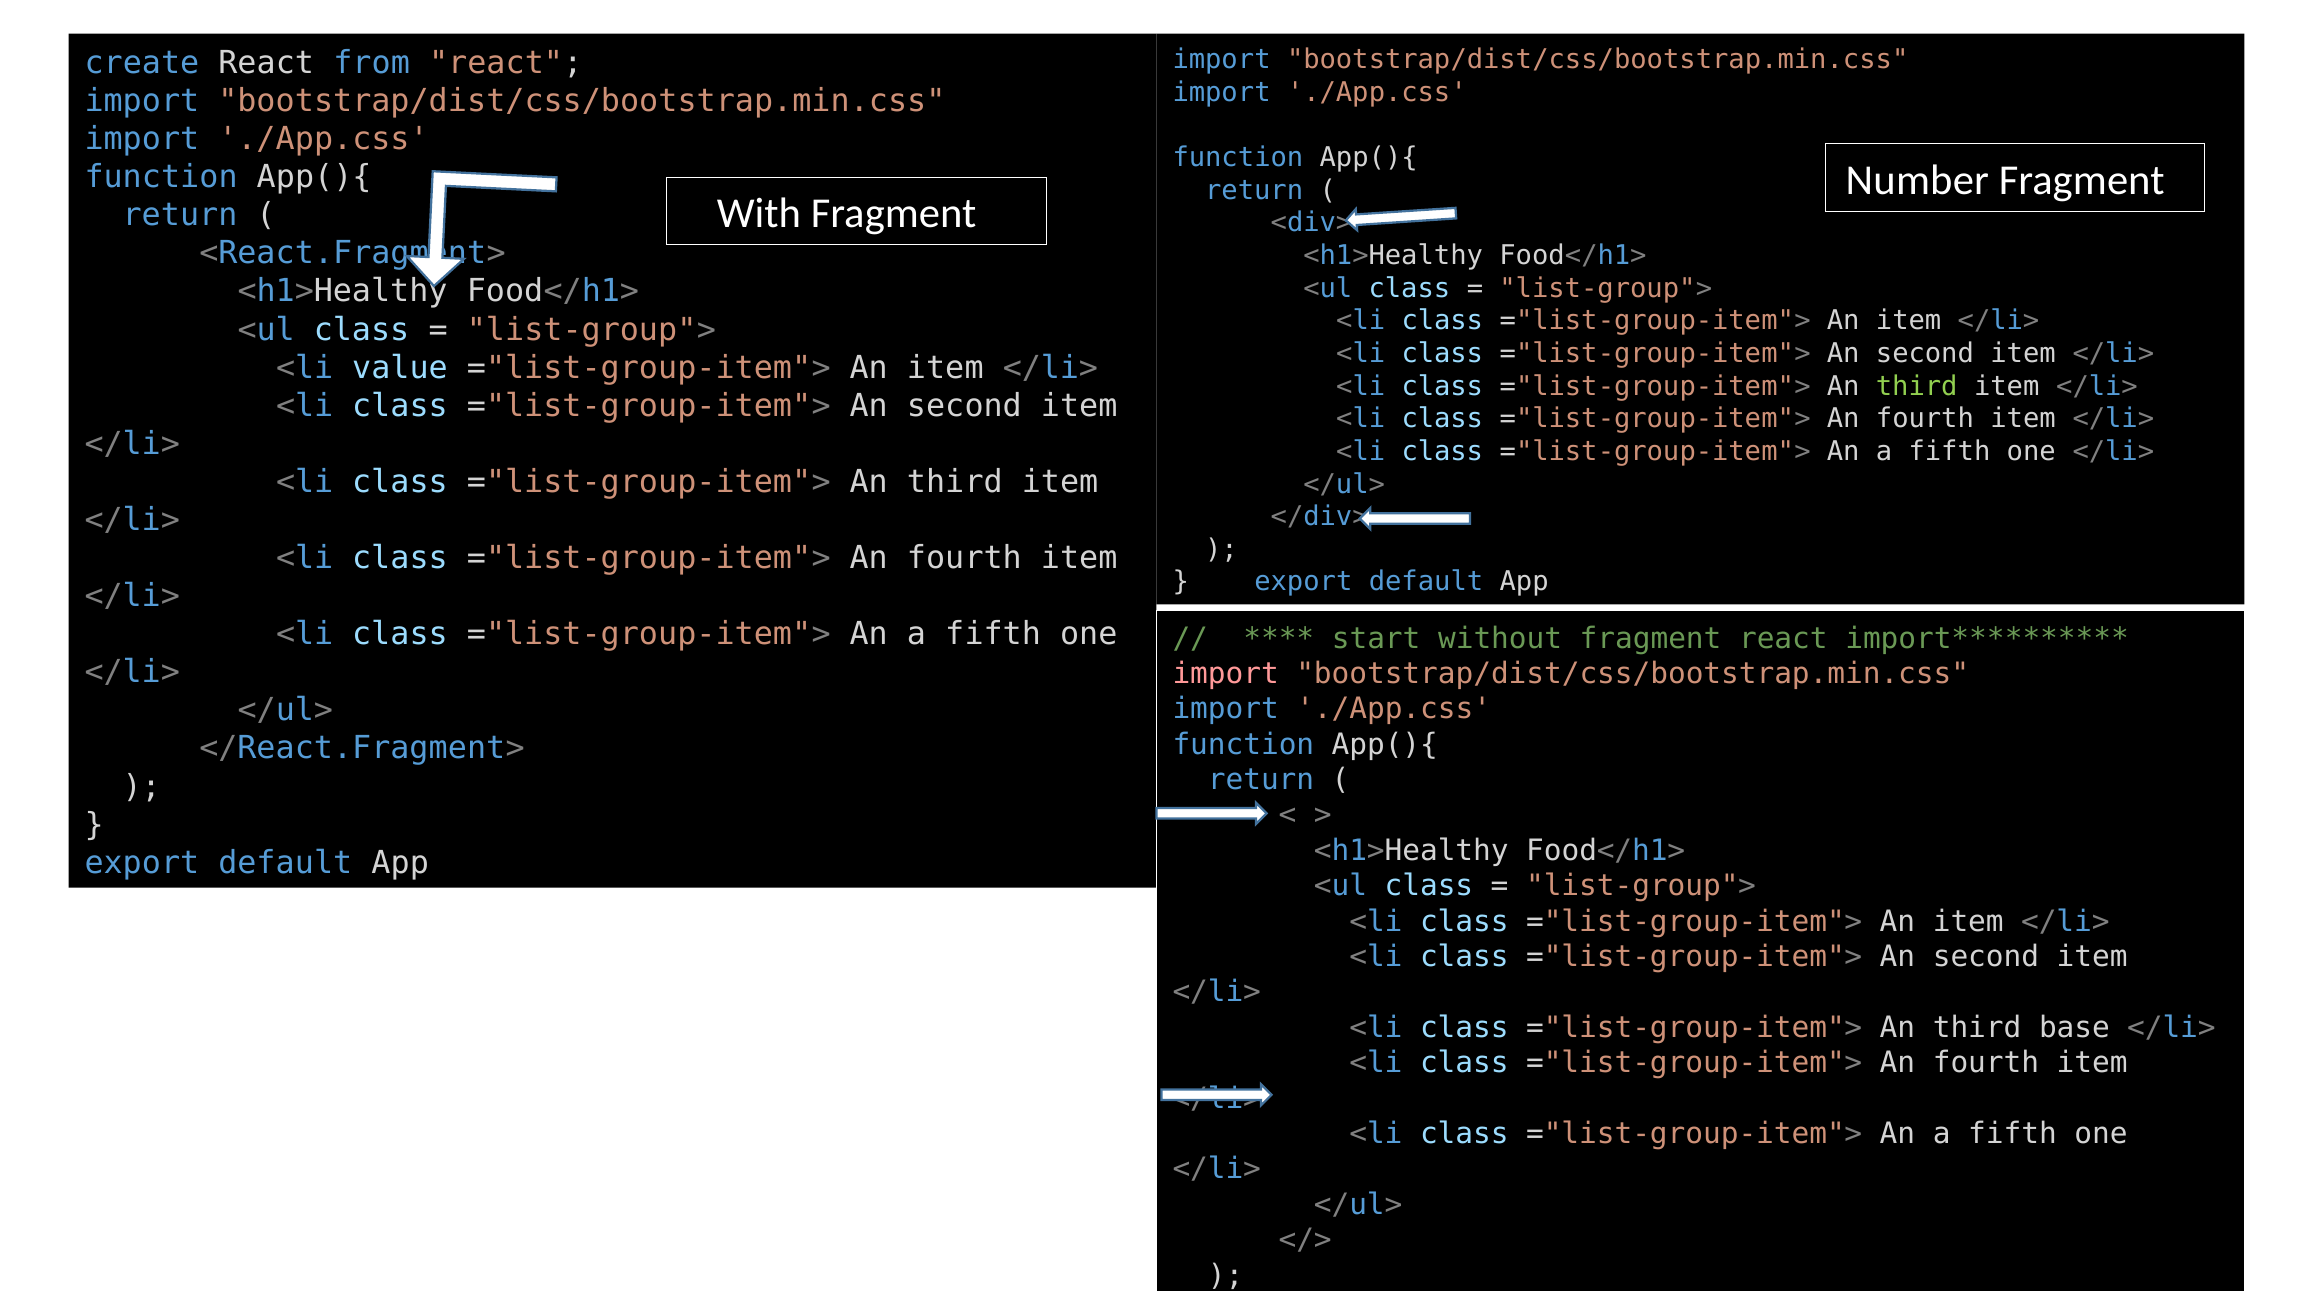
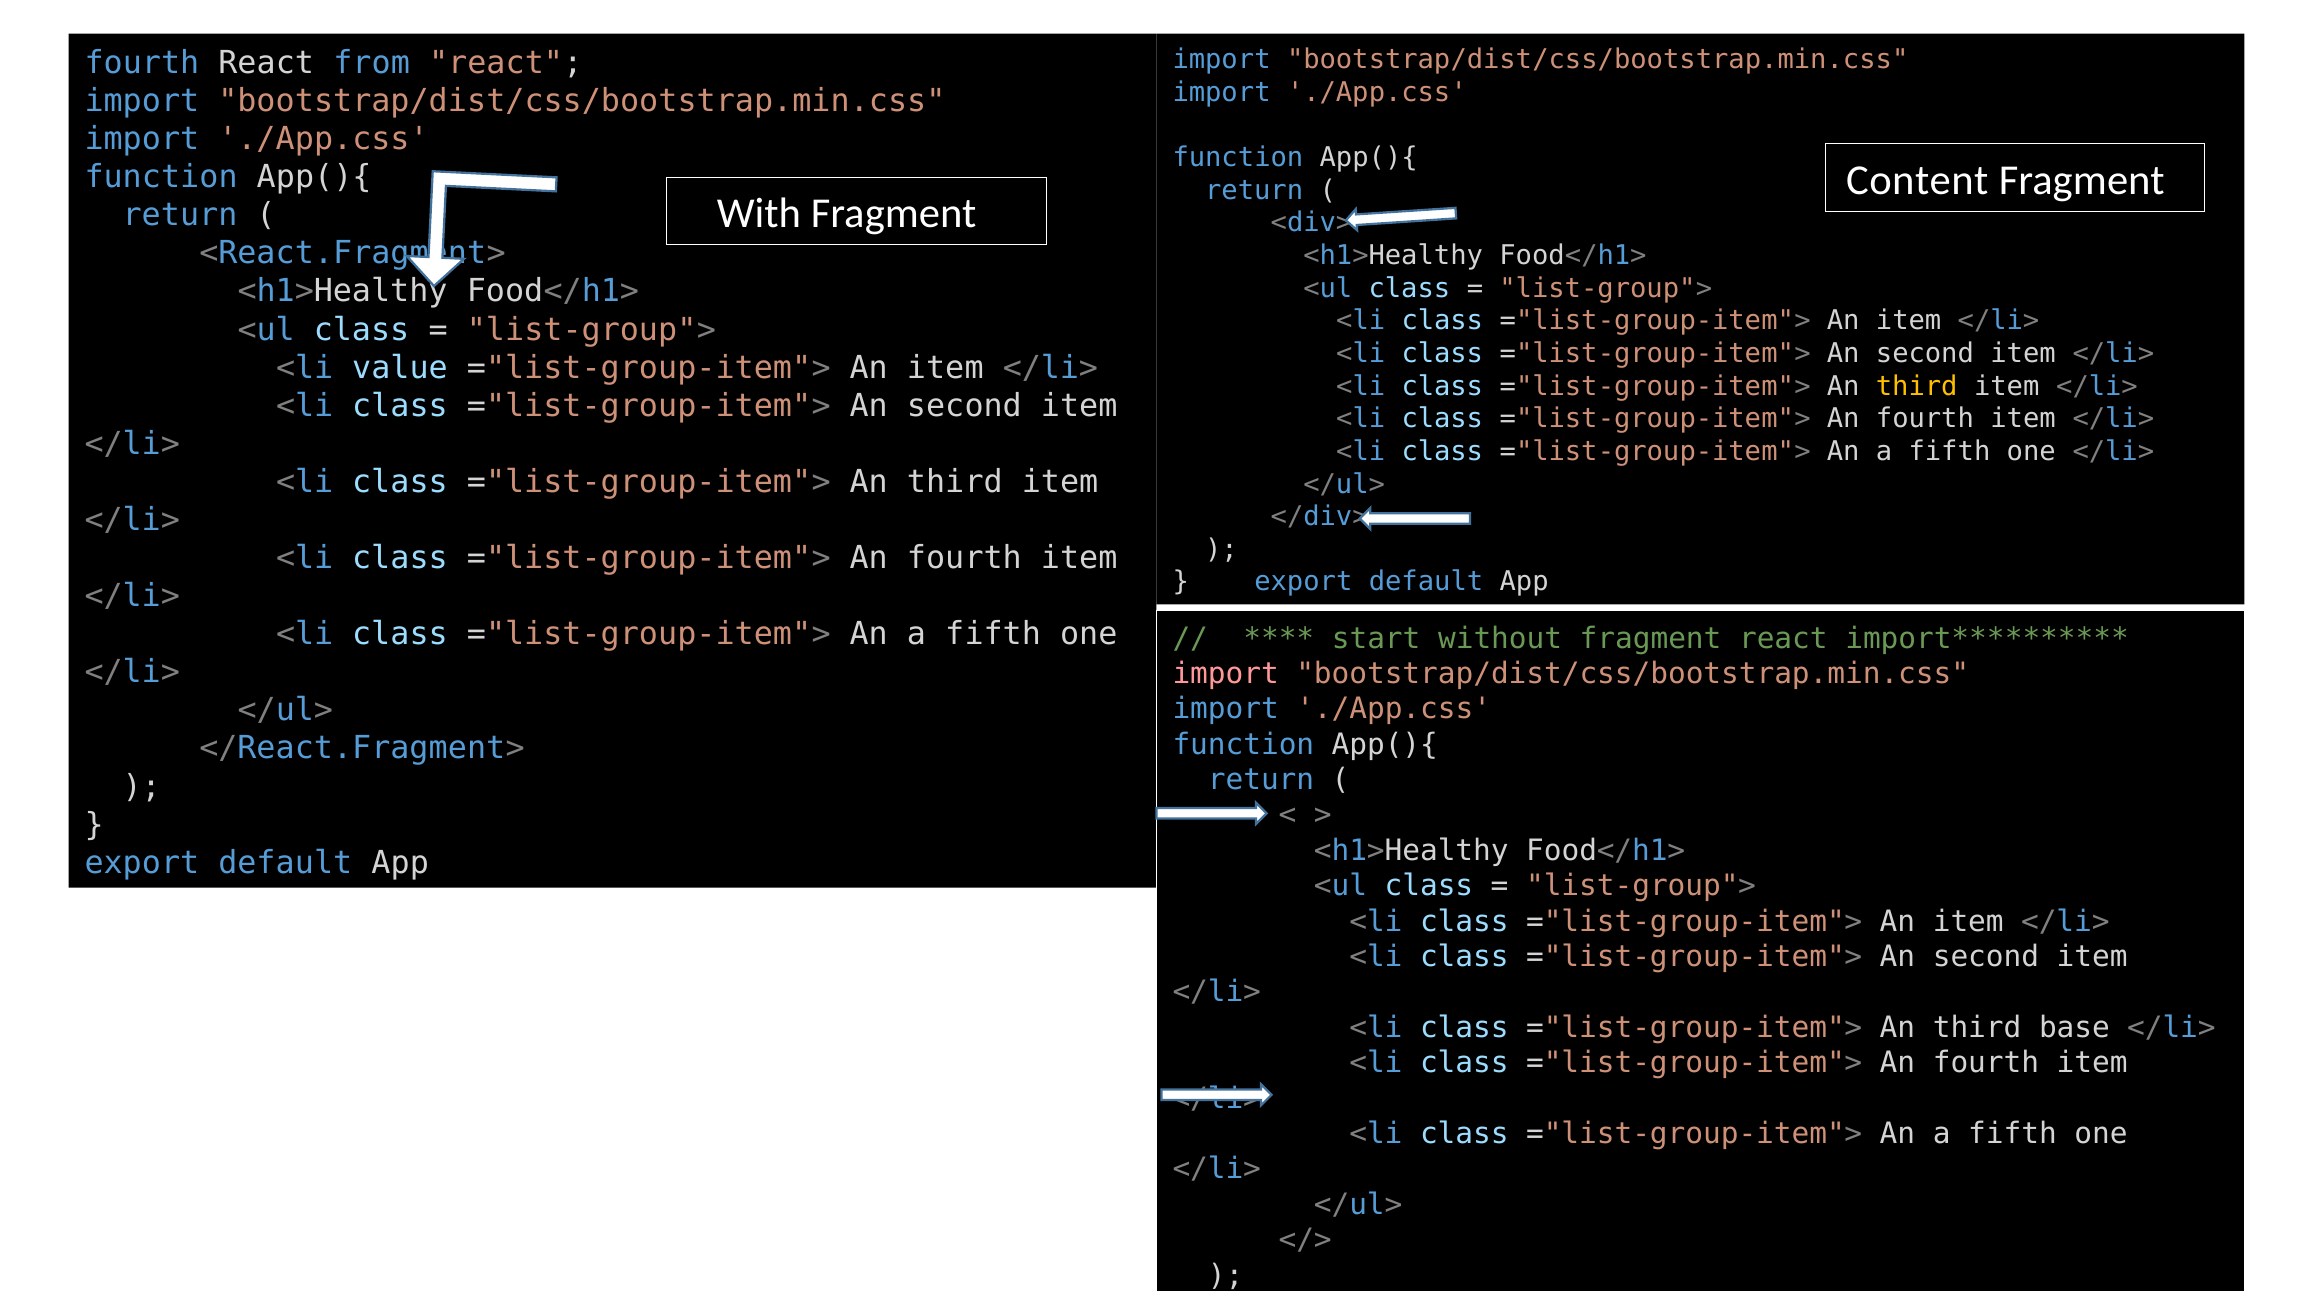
create: create -> fourth (142, 63)
Number: Number -> Content (1917, 181)
third colour: light green -> yellow (1917, 386)
